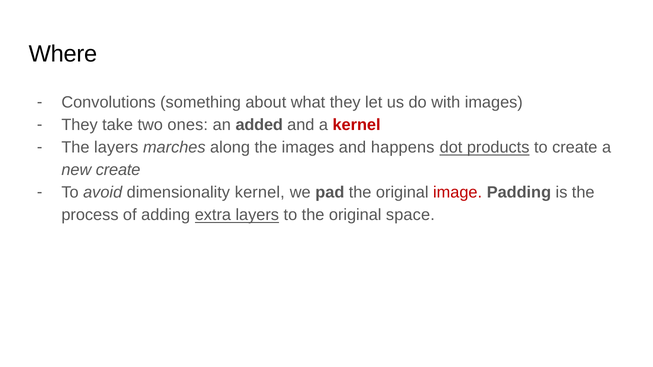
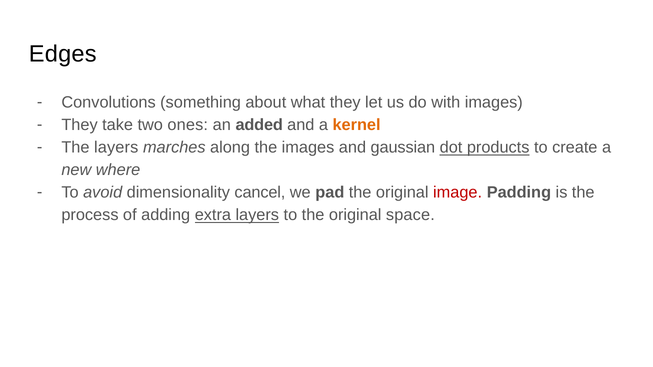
Where: Where -> Edges (63, 54)
kernel colour: red -> orange (357, 125)
happens: happens -> gaussian (403, 148)
new create: create -> where (118, 170)
dimensionality kernel: kernel -> cancel (260, 193)
